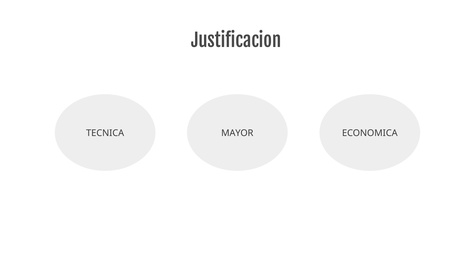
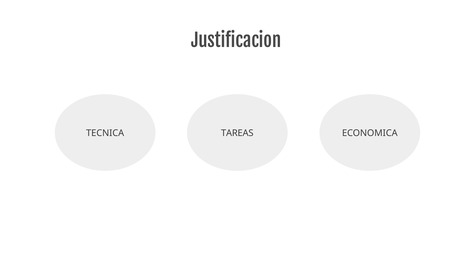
MAYOR: MAYOR -> TAREAS (237, 133)
